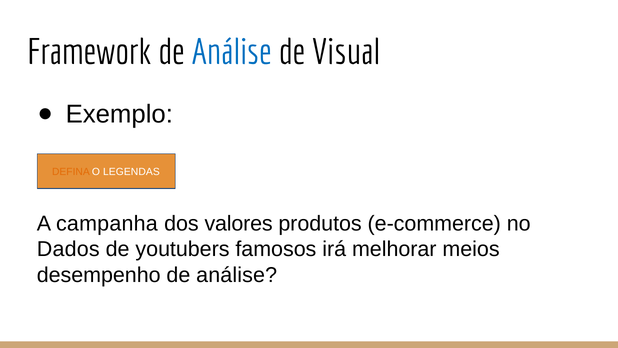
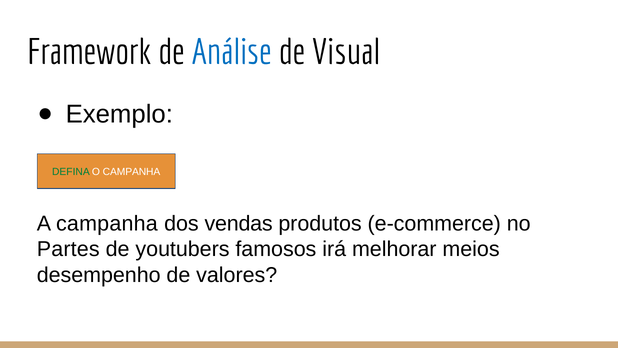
DEFINA colour: orange -> green (71, 172)
O LEGENDAS: LEGENDAS -> CAMPANHA (131, 172)
valores: valores -> vendas (239, 223)
Dados: Dados -> Partes (68, 249)
desempenho de análise: análise -> valores (237, 275)
